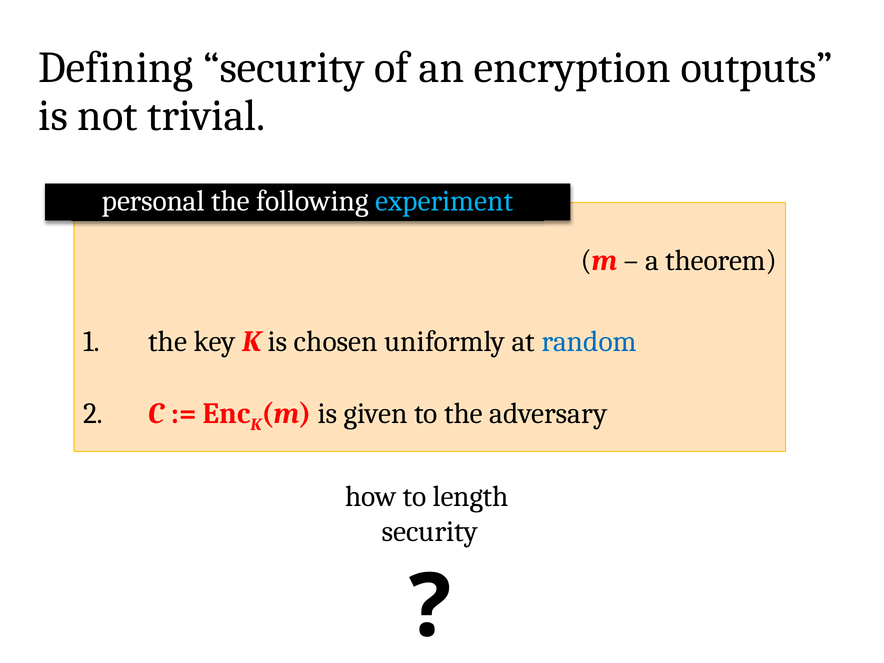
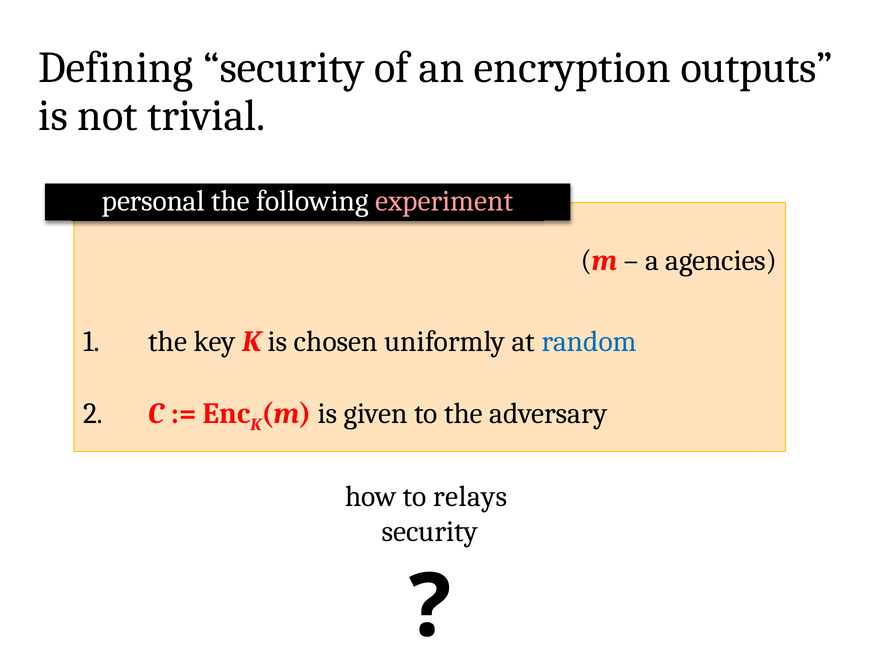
experiment colour: light blue -> pink (444, 201)
theorem: theorem -> agencies (721, 260)
length: length -> relays (470, 496)
